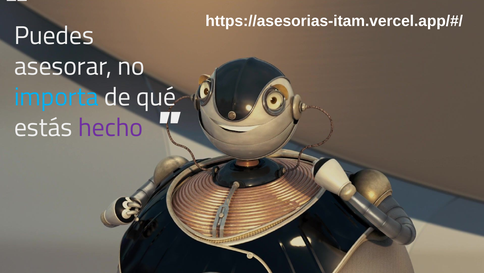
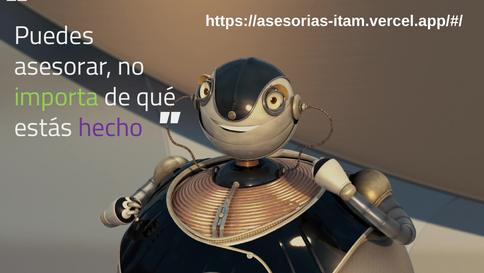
importa colour: light blue -> light green (56, 97)
